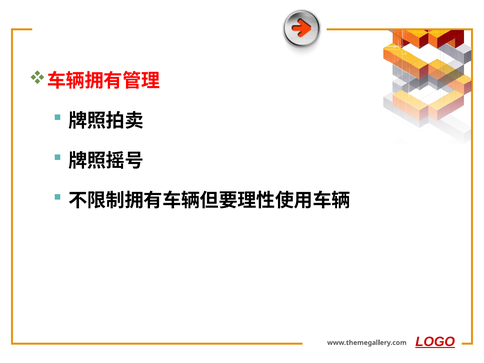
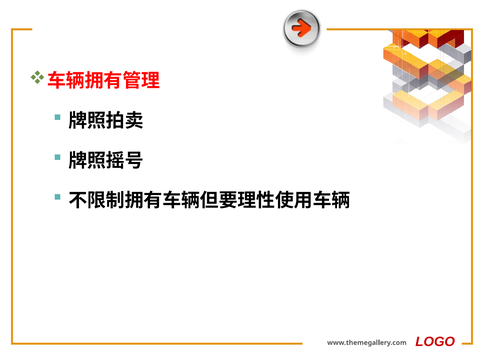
LOGO underline: present -> none (435, 342)
